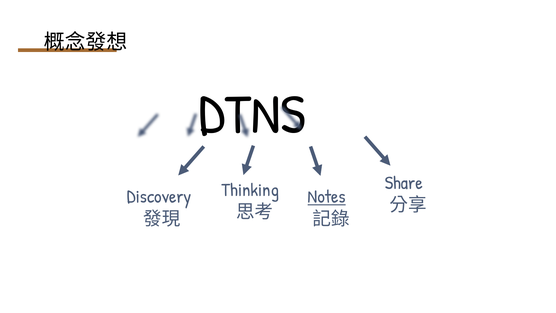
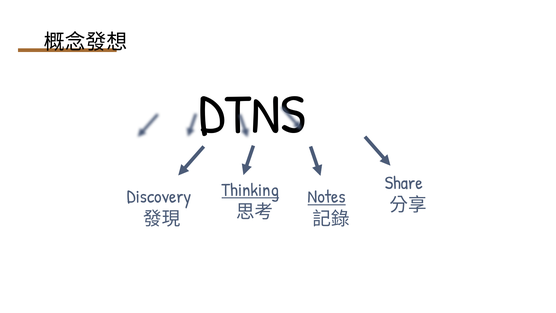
Thinking underline: none -> present (250, 190)
